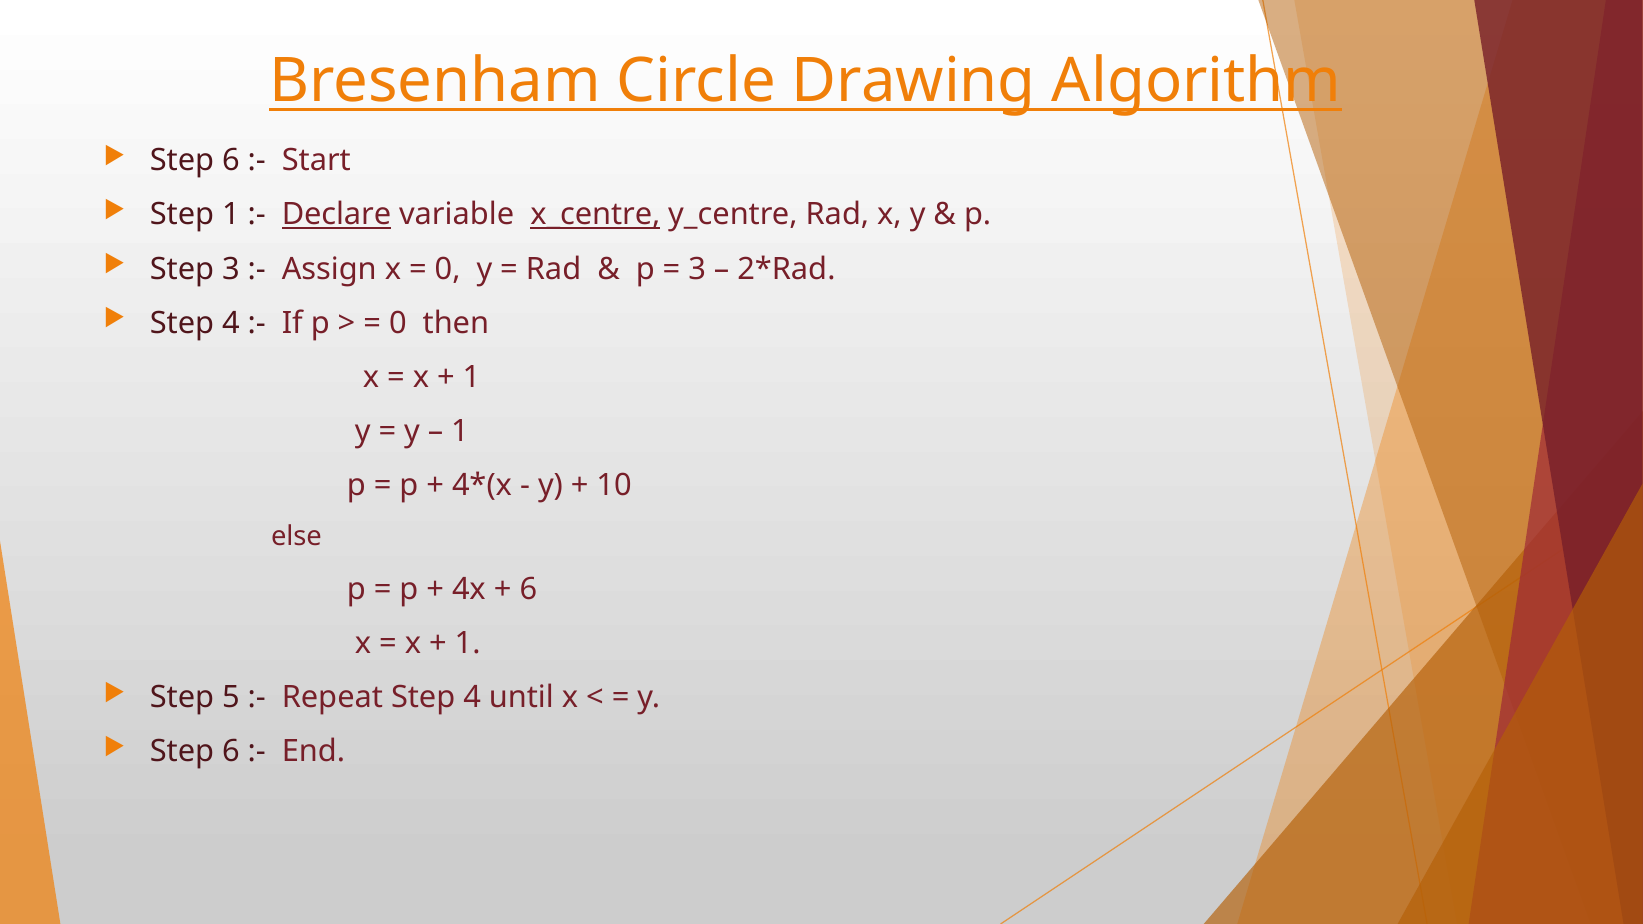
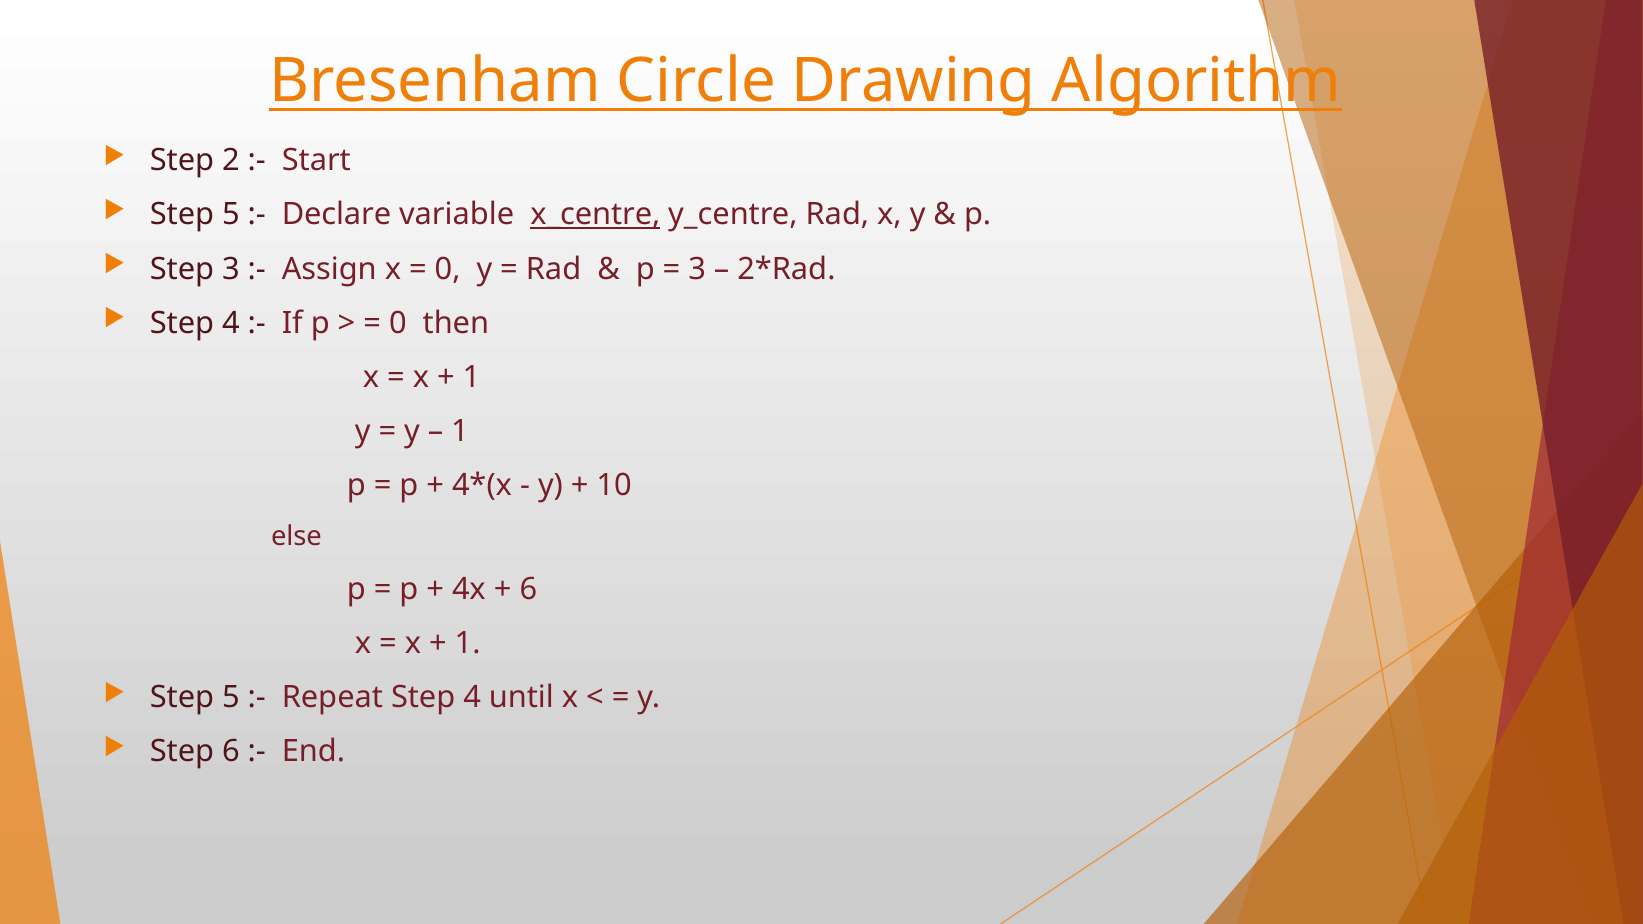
6: 6 -> 2 (231, 161)
1: 1 -> 5 (231, 215)
Declare underline: present -> none (336, 215)
